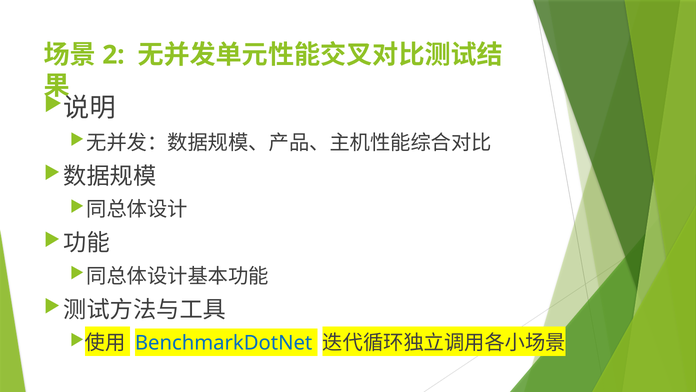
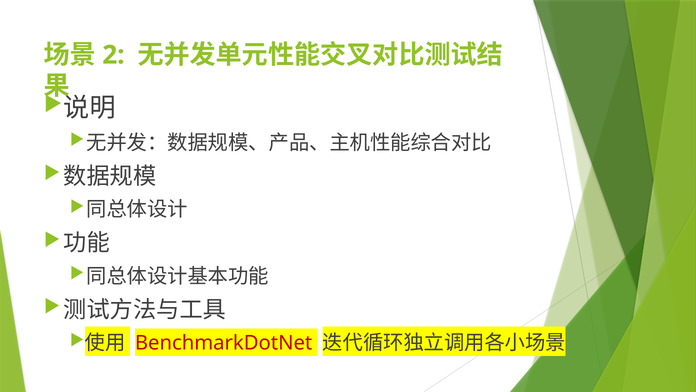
BenchmarkDotNet colour: blue -> red (224, 343)
